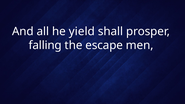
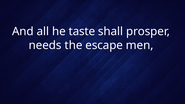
yield: yield -> taste (82, 31)
falling: falling -> needs (45, 45)
